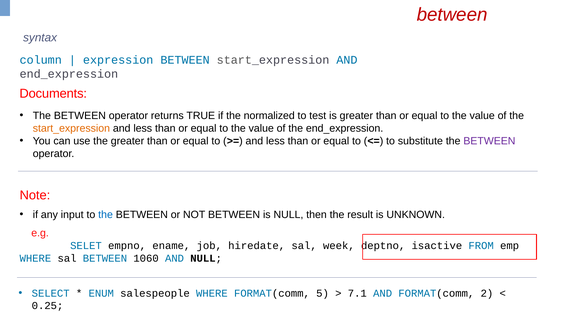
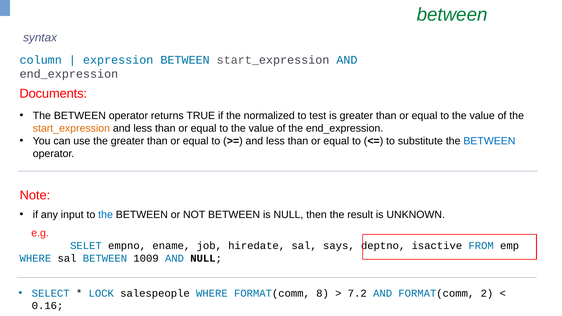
between colour: red -> green (452, 15)
BETWEEN colour: purple -> blue (489, 141)
week: week -> says (339, 246)
1060: 1060 -> 1009 (146, 258)
ENUM: ENUM -> LOCK (101, 293)
5: 5 -> 8 (323, 293)
7.1: 7.1 -> 7.2 (357, 293)
0.25: 0.25 -> 0.16 (48, 306)
